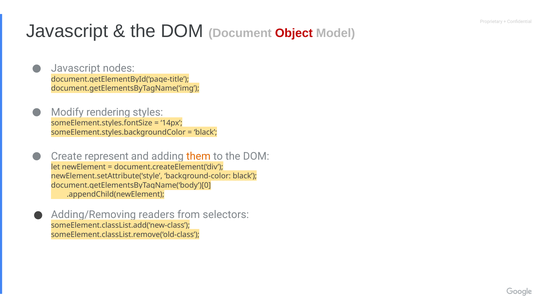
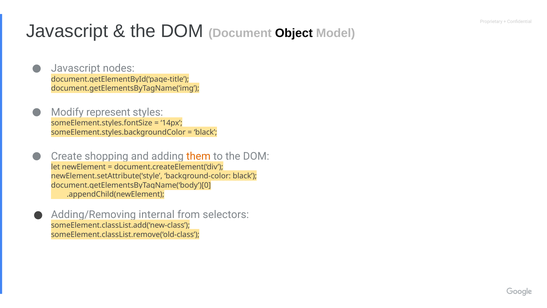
Object colour: red -> black (294, 33)
rendering: rendering -> represent (108, 112)
represent: represent -> shopping (107, 156)
readers: readers -> internal (157, 214)
